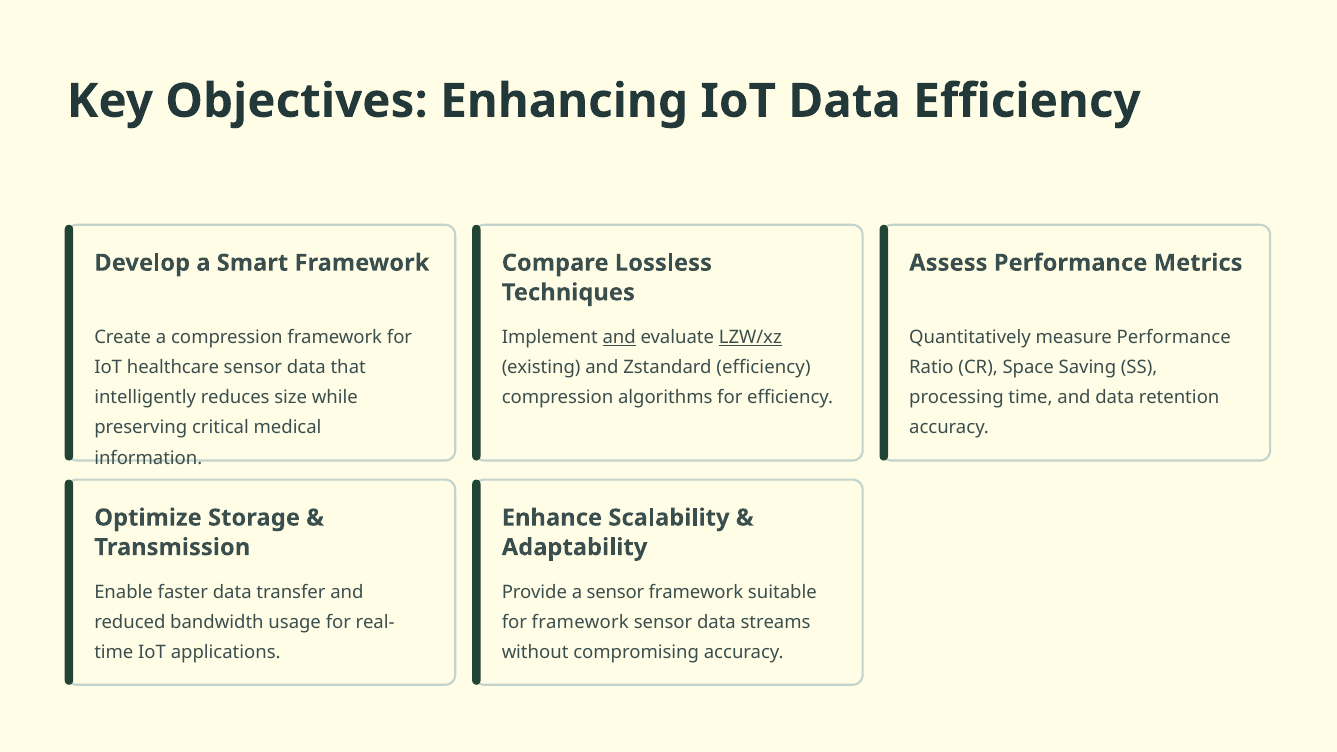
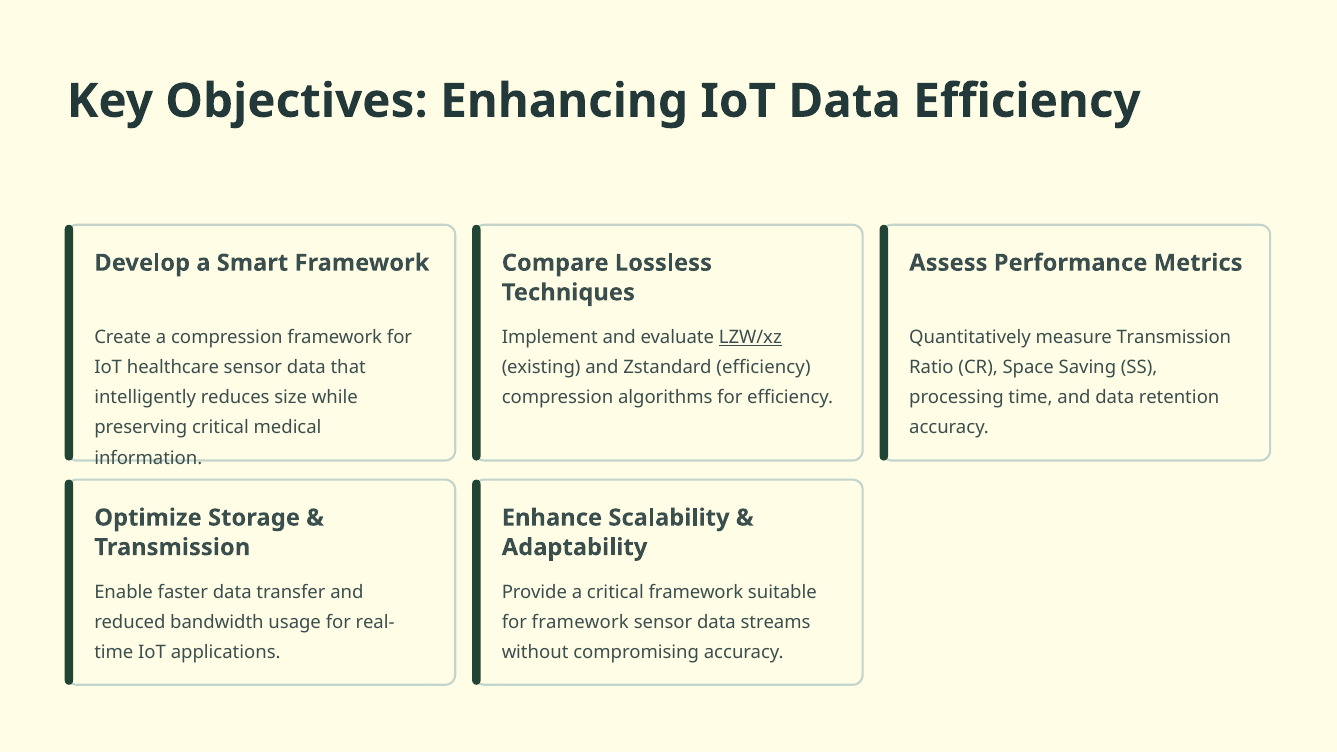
and underline: present -> none (619, 337)
measure Performance: Performance -> Transmission (1174, 337)
a sensor: sensor -> critical (615, 592)
